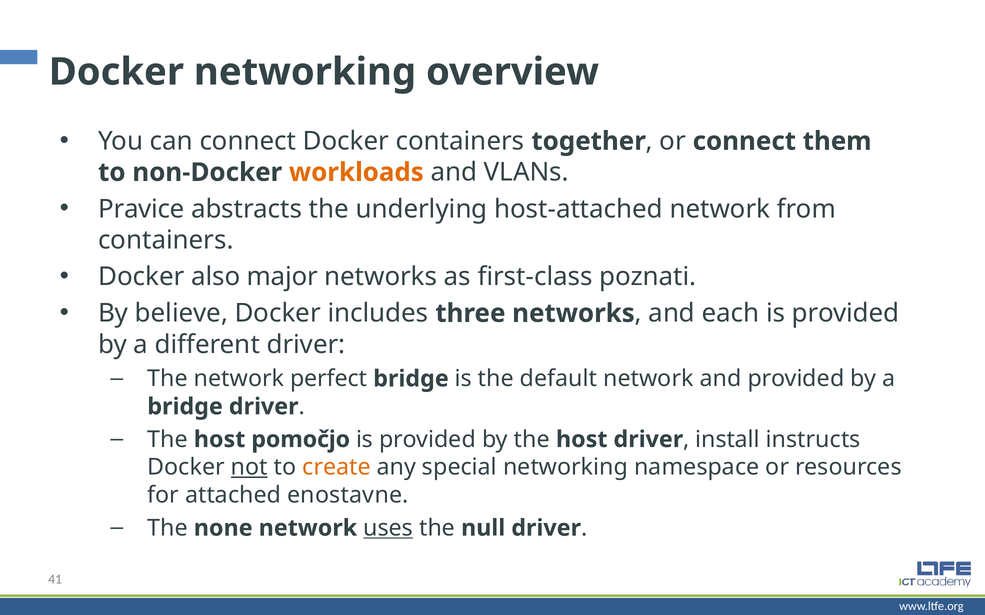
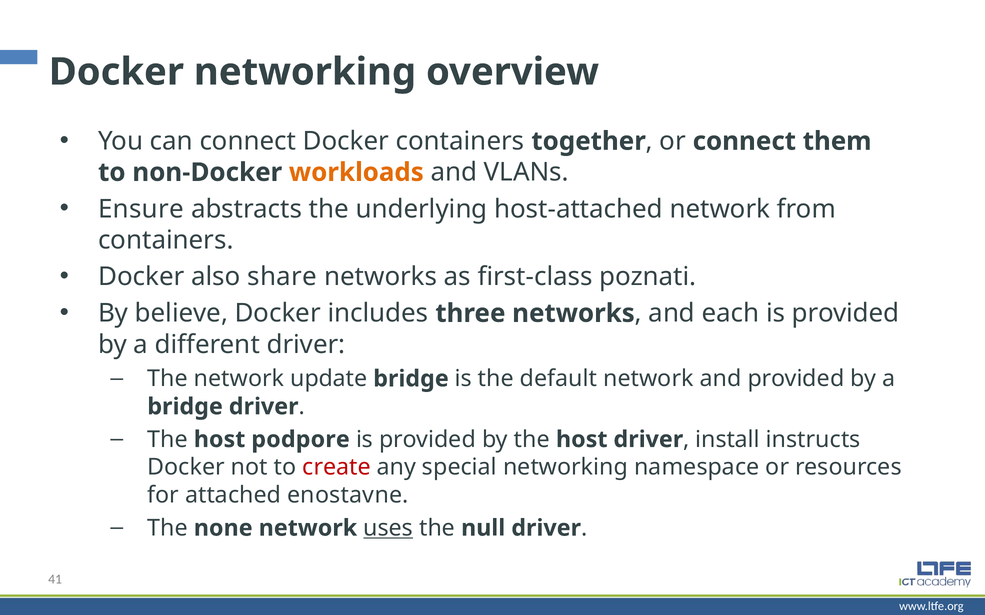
Pravice: Pravice -> Ensure (141, 209)
major: major -> share (282, 277)
perfect: perfect -> update (329, 379)
pomočjo: pomočjo -> podpore (301, 440)
not underline: present -> none (249, 468)
create colour: orange -> red (337, 468)
